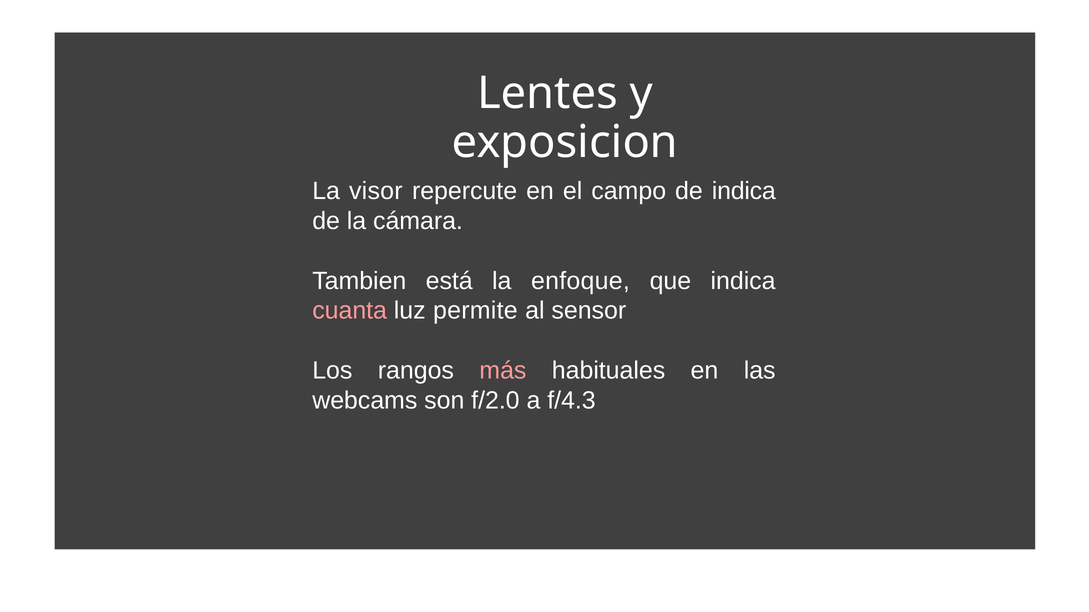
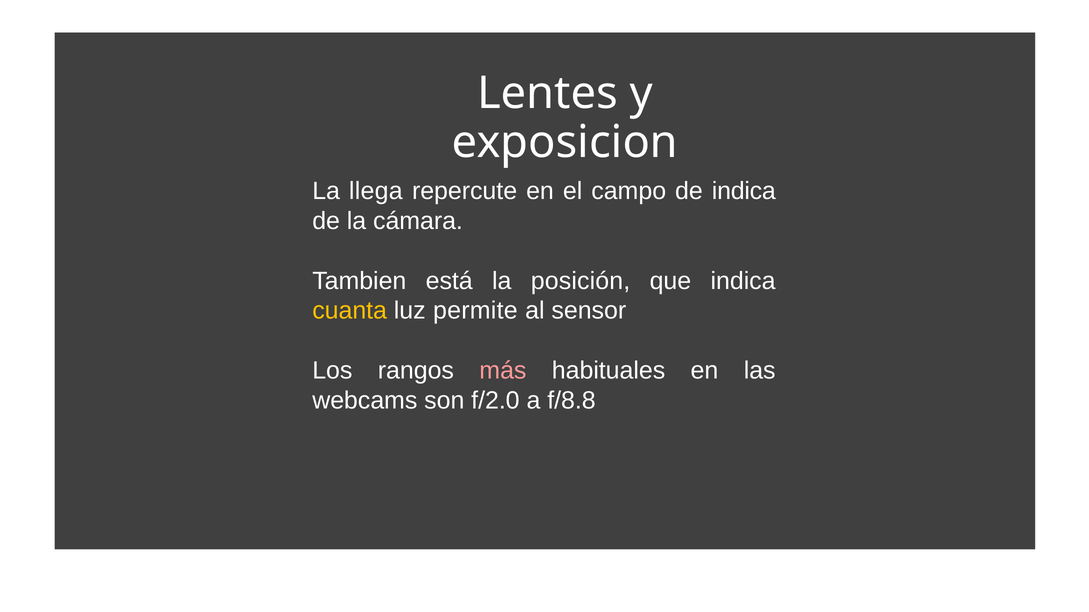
visor: visor -> llega (376, 191)
enfoque: enfoque -> posición (581, 281)
cuanta colour: pink -> yellow (350, 311)
f/4.3: f/4.3 -> f/8.8 (571, 401)
